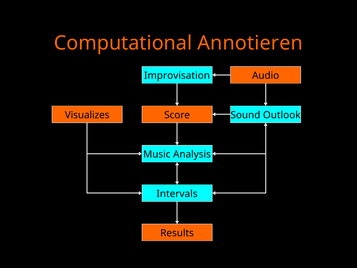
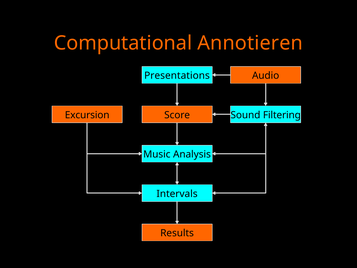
Improvisation: Improvisation -> Presentations (177, 76)
Visualizes: Visualizes -> Excursion (87, 115)
Outlook: Outlook -> Filtering (282, 115)
